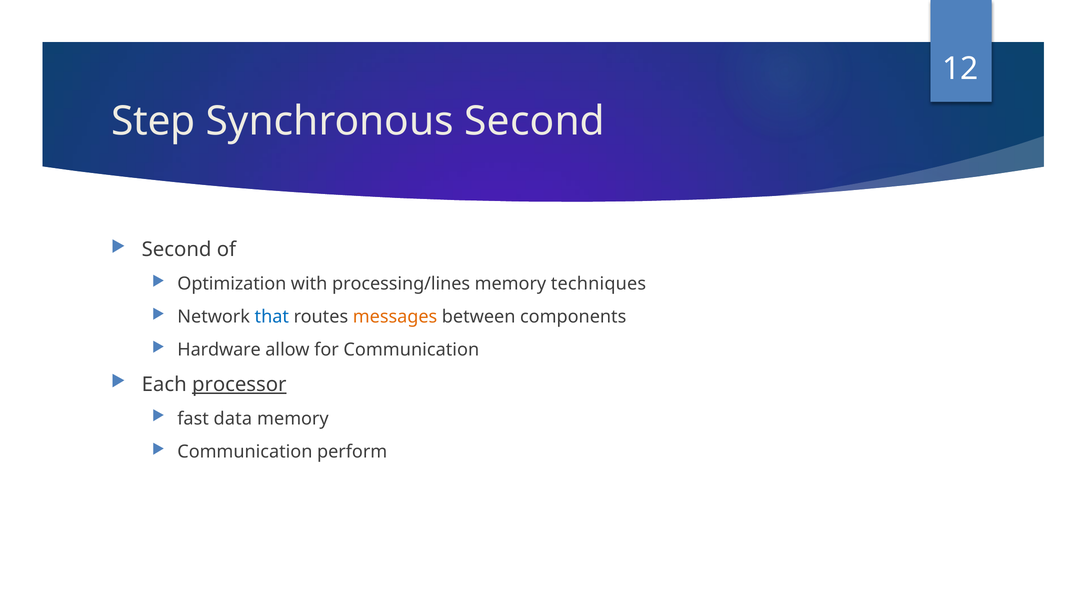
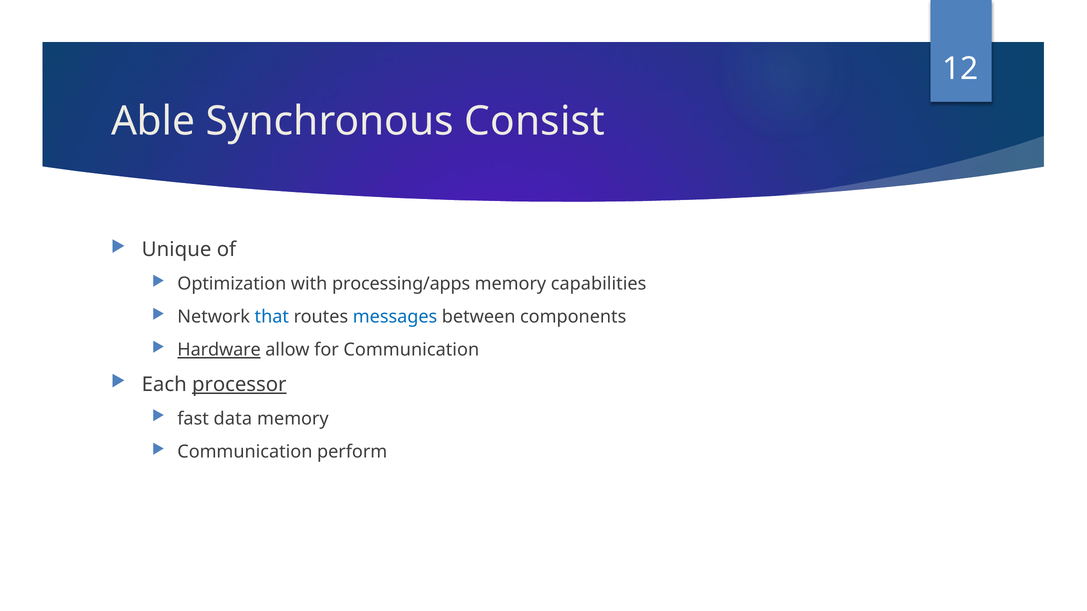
Step: Step -> Able (153, 121)
Synchronous Second: Second -> Consist (535, 121)
Second: Second -> Unique (177, 250)
processing/lines: processing/lines -> processing/apps (401, 284)
techniques: techniques -> capabilities (599, 284)
messages colour: orange -> blue (395, 317)
Hardware underline: none -> present (219, 350)
